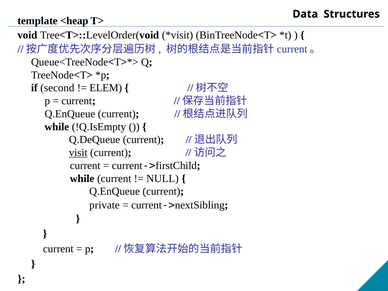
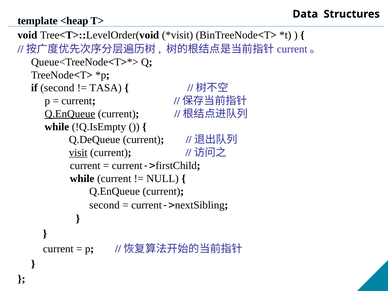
ELEM: ELEM -> TASA (106, 88)
Q.EnQueue underline: none -> present (70, 114)
private: private -> second (104, 205)
